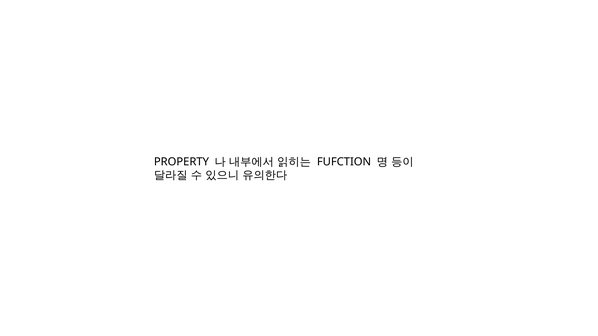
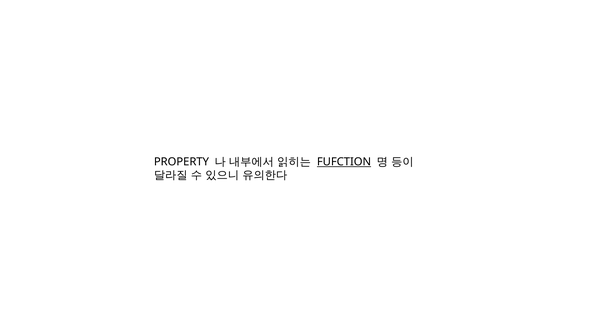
FUFCTION underline: none -> present (344, 162)
